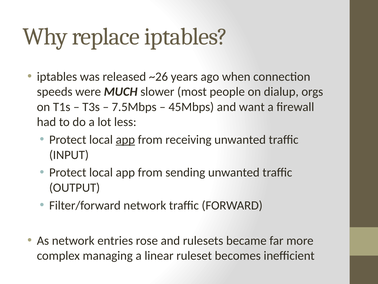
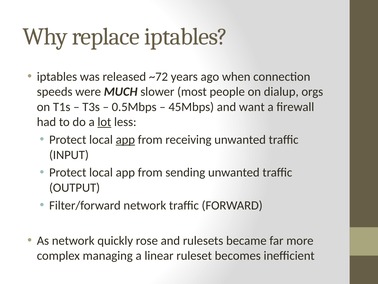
~26: ~26 -> ~72 (158, 76)
7.5Mbps: 7.5Mbps -> 0.5Mbps (134, 107)
lot underline: none -> present (104, 122)
entries: entries -> quickly (115, 240)
